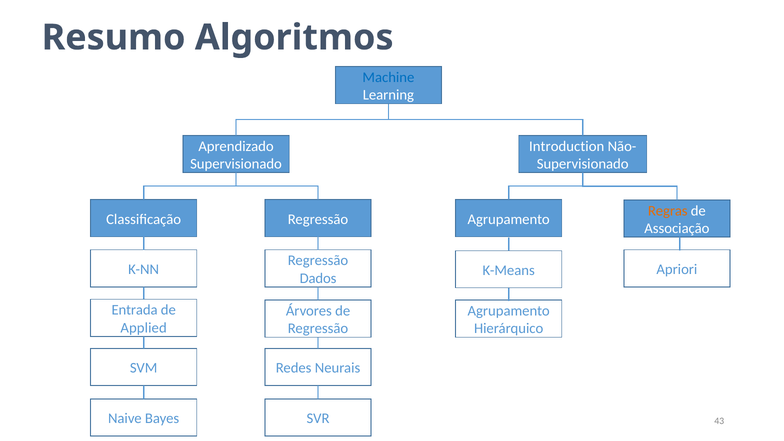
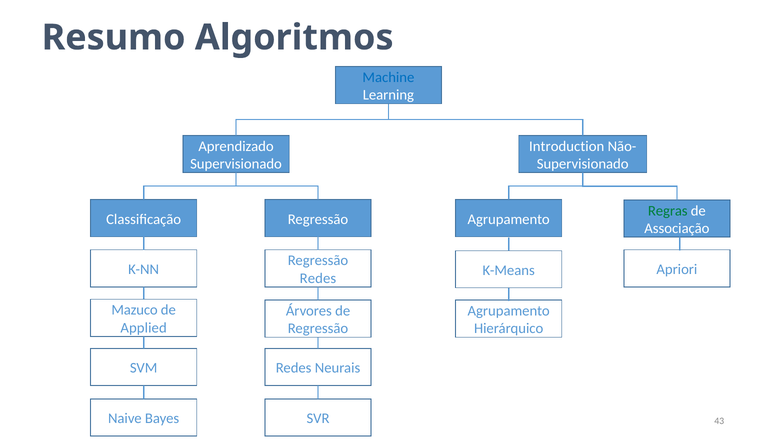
Regras colour: orange -> green (668, 211)
Dados: Dados -> Redes (318, 278)
Entrada: Entrada -> Mazuco (135, 310)
